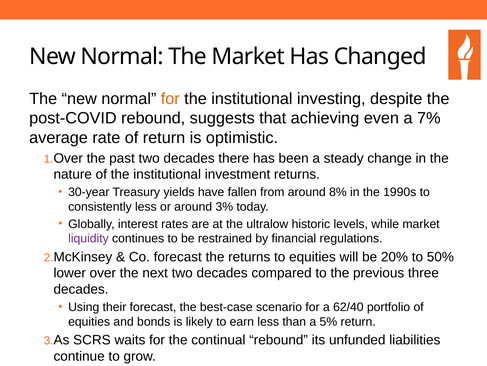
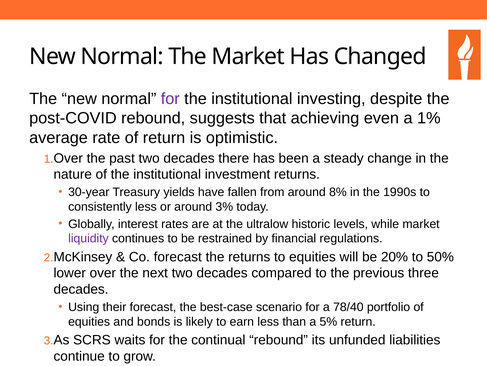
for colour: orange -> purple (170, 99)
7%: 7% -> 1% (429, 118)
62/40: 62/40 -> 78/40 (348, 307)
